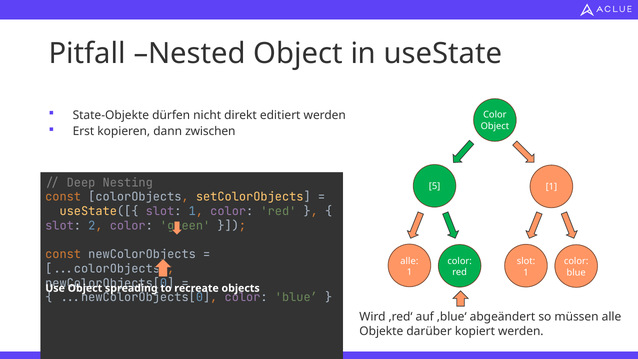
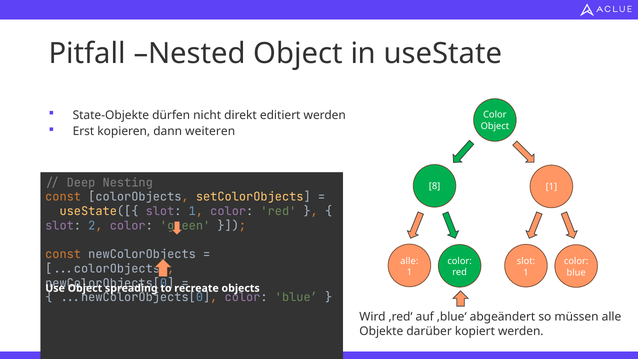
zwischen: zwischen -> weiteren (210, 131)
5: 5 -> 8 (435, 186)
